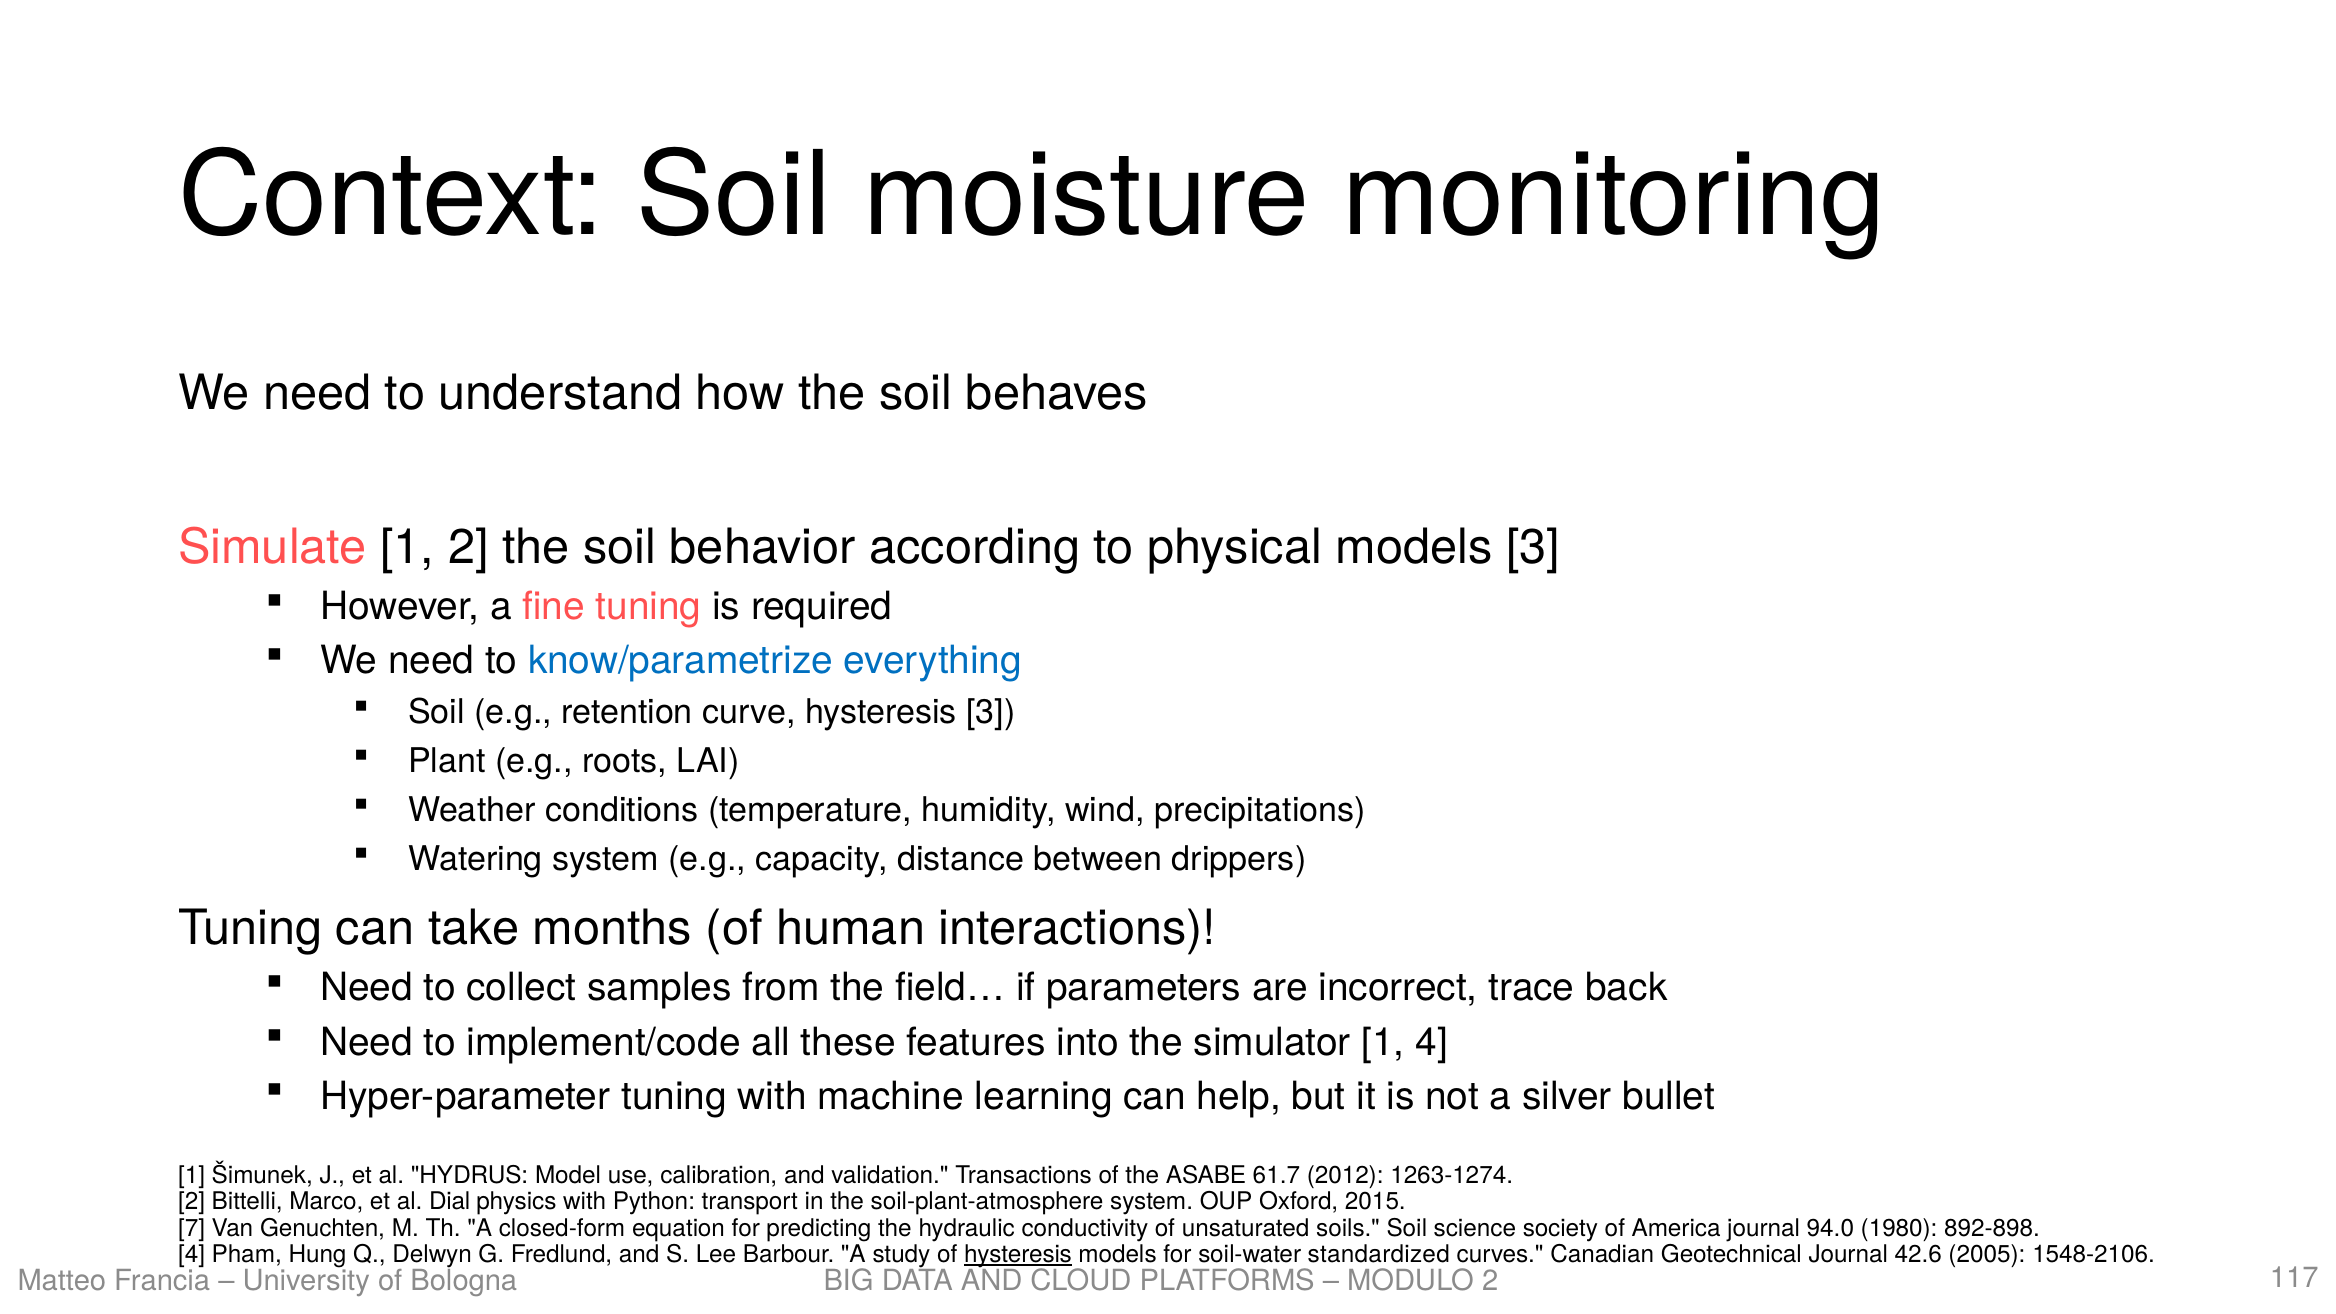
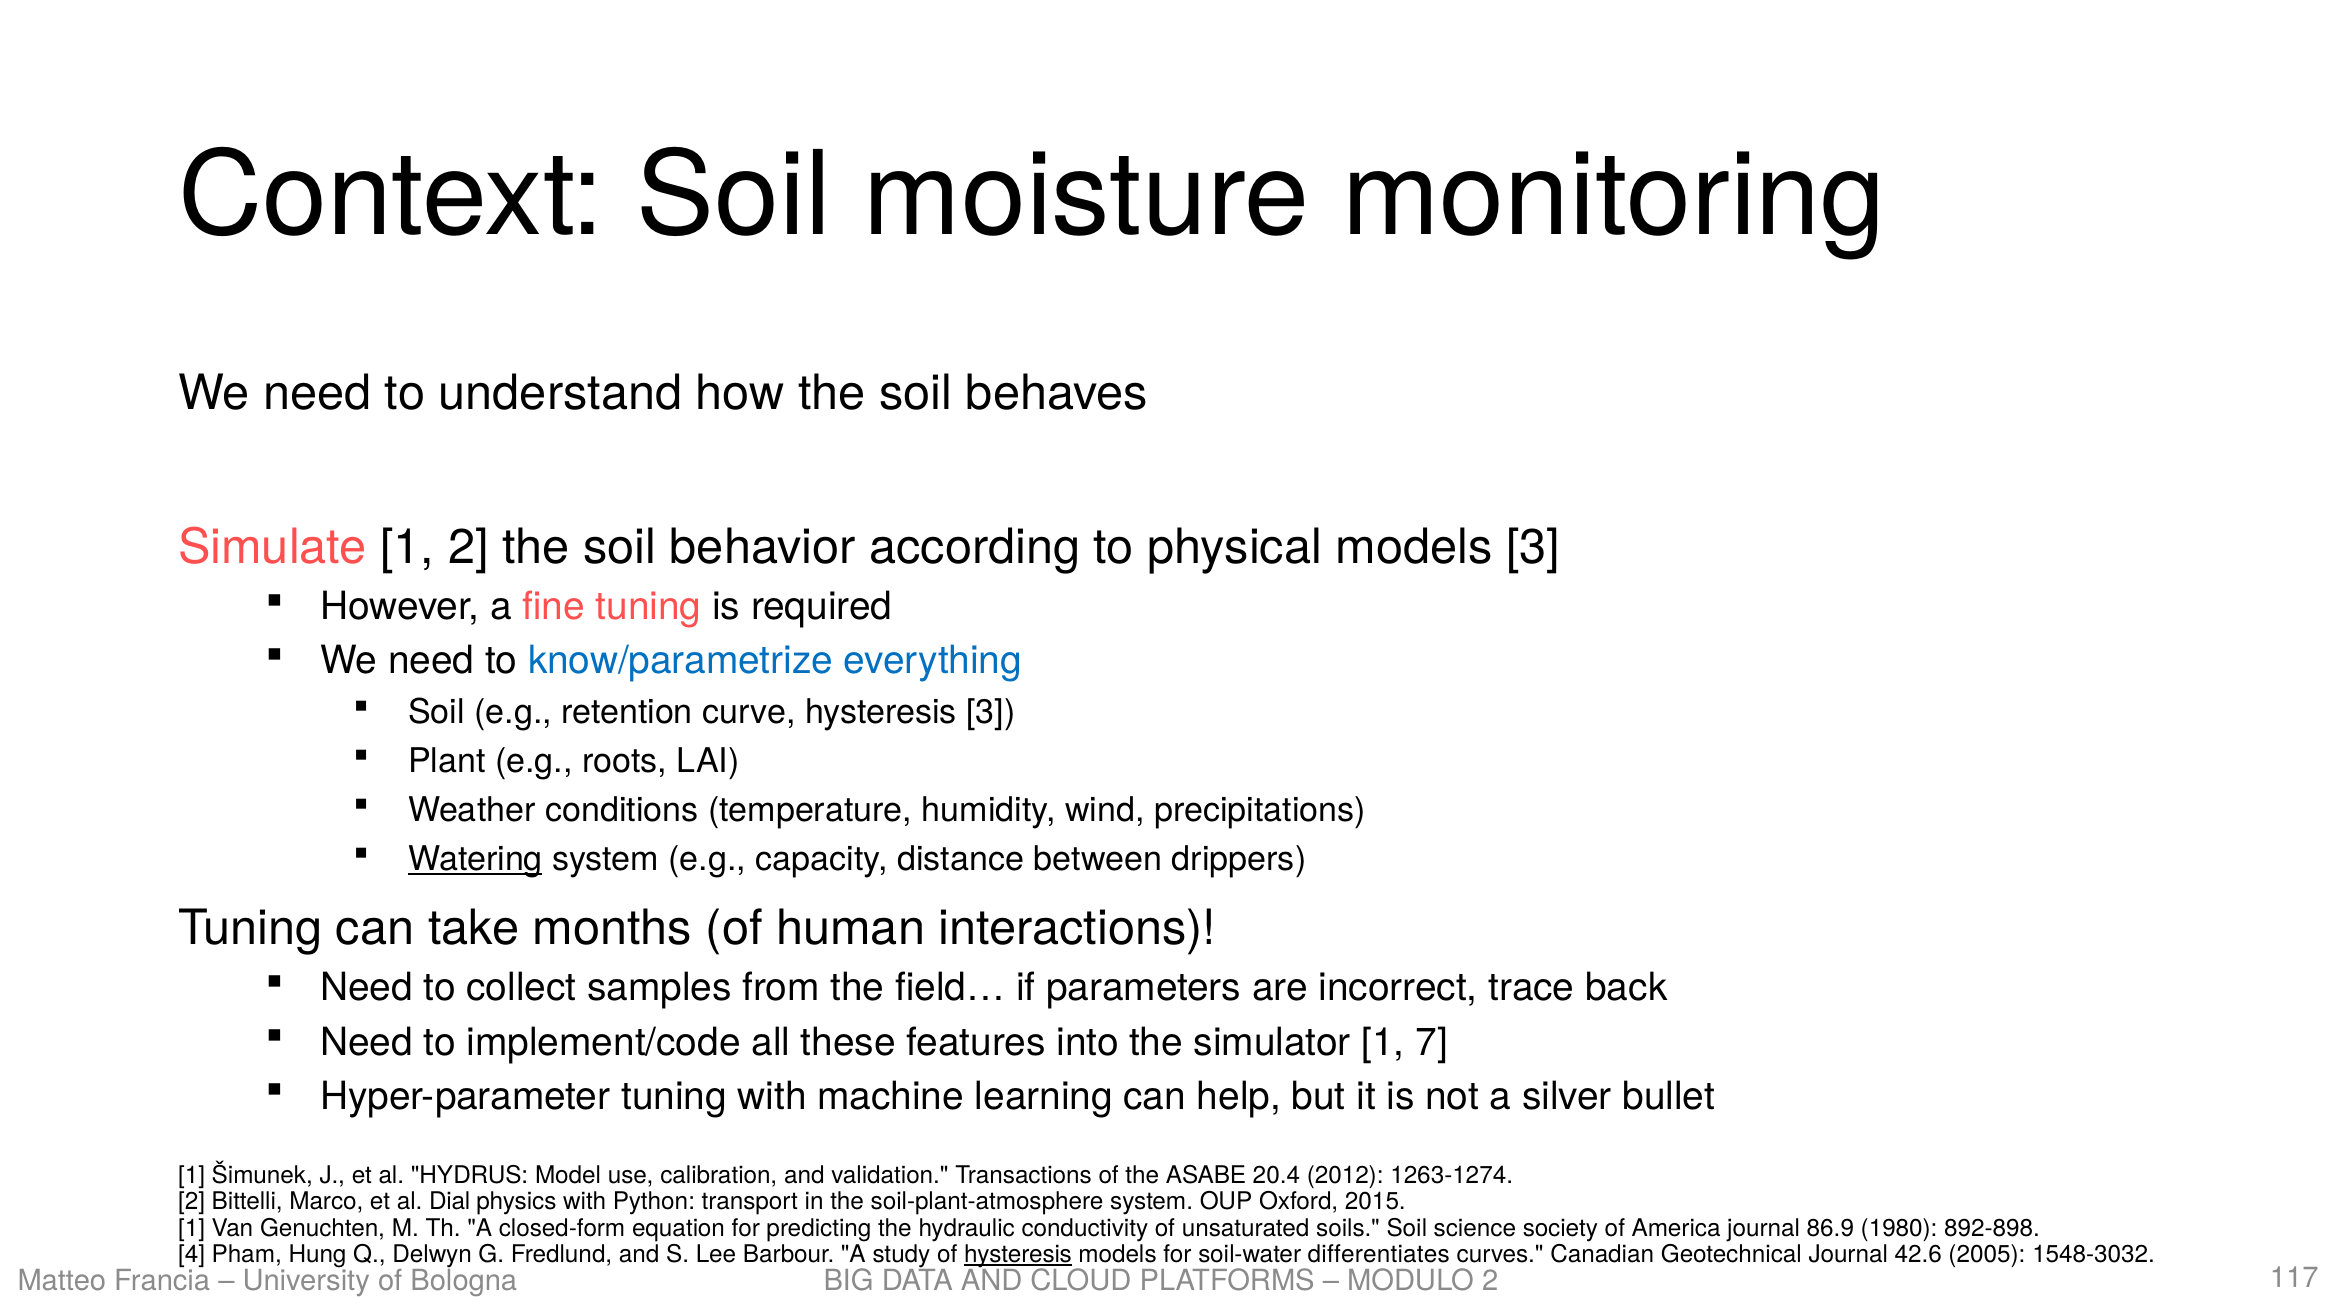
Watering underline: none -> present (475, 860)
1 4: 4 -> 7 (1432, 1042)
61.7: 61.7 -> 20.4 (1276, 1175)
7: 7 -> 1 (192, 1228)
94.0: 94.0 -> 86.9 (1830, 1228)
standardized: standardized -> differentiates (1379, 1254)
1548-2106: 1548-2106 -> 1548-3032 (2094, 1254)
